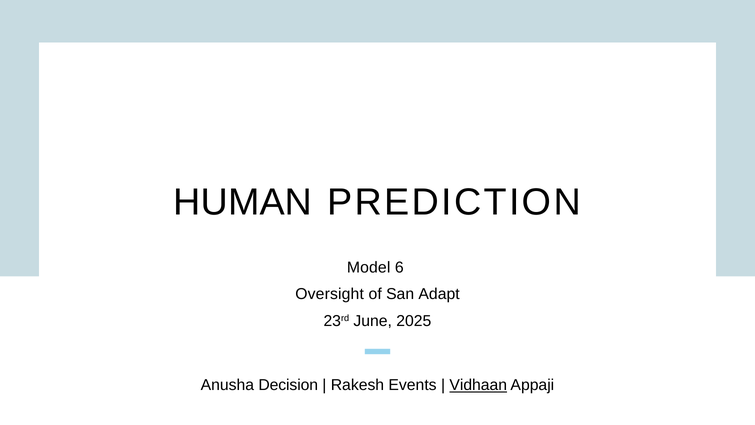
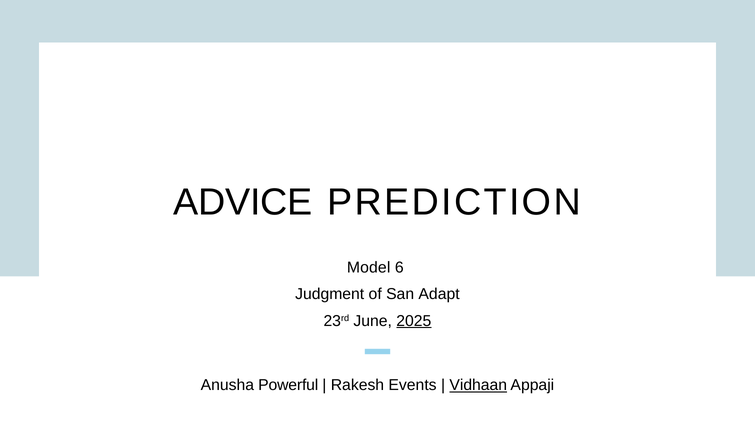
HUMAN: HUMAN -> ADVICE (243, 202)
Oversight: Oversight -> Judgment (330, 294)
2025 underline: none -> present (414, 321)
Decision: Decision -> Powerful (288, 385)
